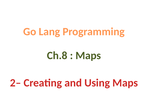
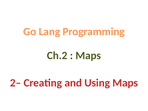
Ch.8: Ch.8 -> Ch.2 (57, 55)
